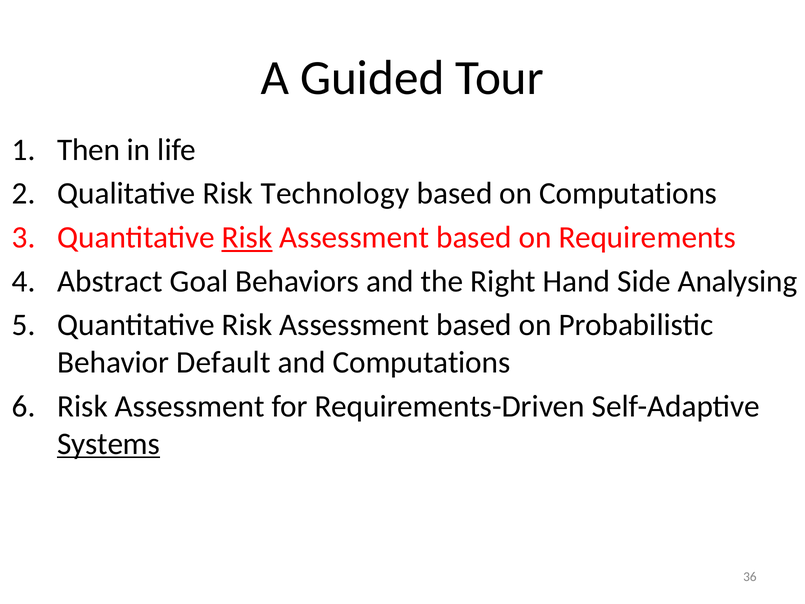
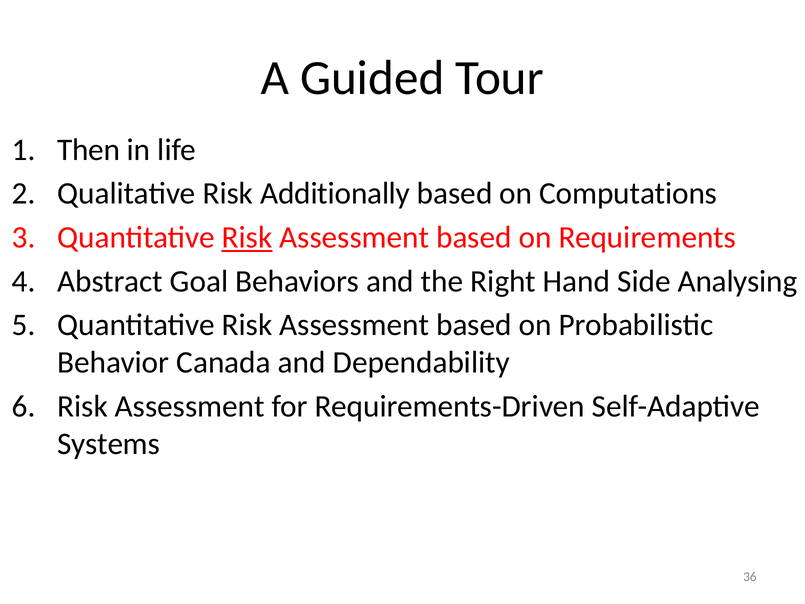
Technology: Technology -> Additionally (335, 194)
Default: Default -> Canada (224, 362)
and Computations: Computations -> Dependability (421, 362)
Systems underline: present -> none (109, 444)
